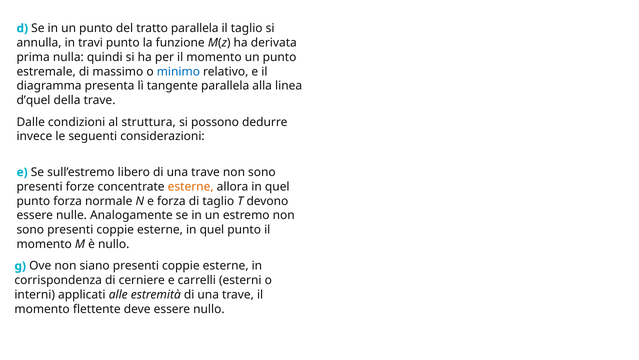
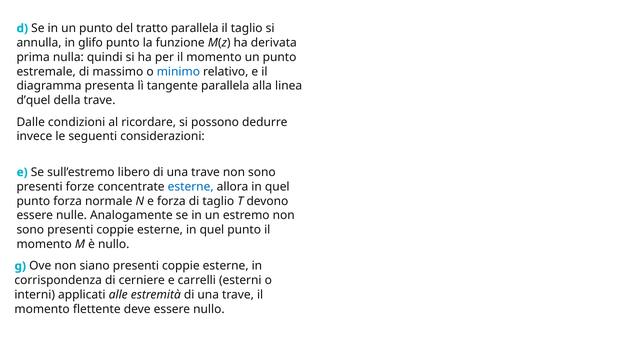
travi: travi -> glifo (91, 43)
struttura: struttura -> ricordare (149, 122)
esterne colour: orange -> blue (191, 186)
